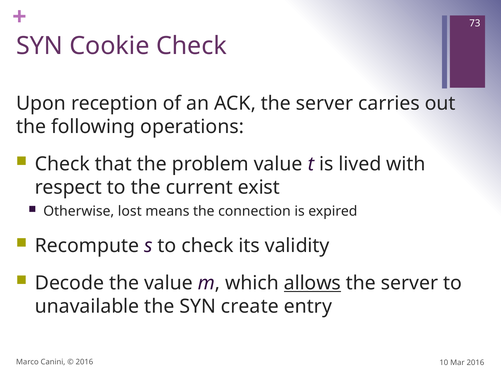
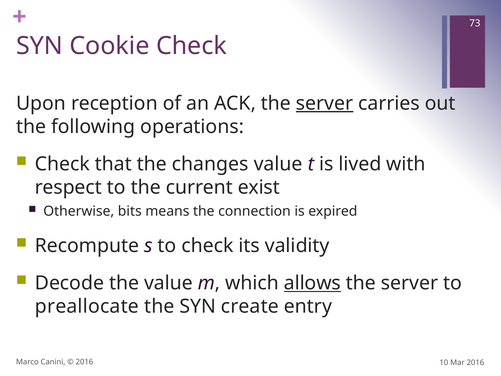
server underline: none -> present (325, 103)
problem: problem -> changes (210, 164)
lost: lost -> bits (130, 211)
unavailable: unavailable -> preallocate (87, 306)
